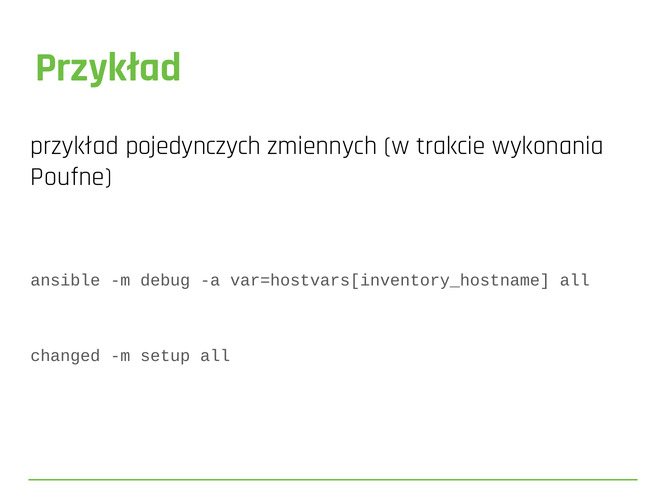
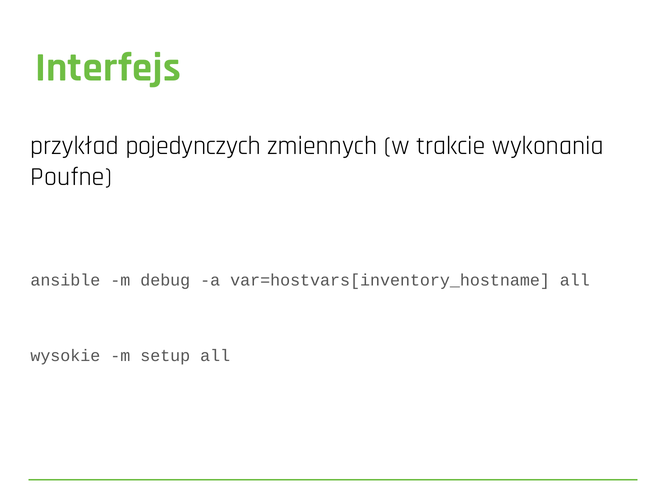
Przykład: Przykład -> Interfejs (108, 67)
changed: changed -> wysokie (65, 356)
